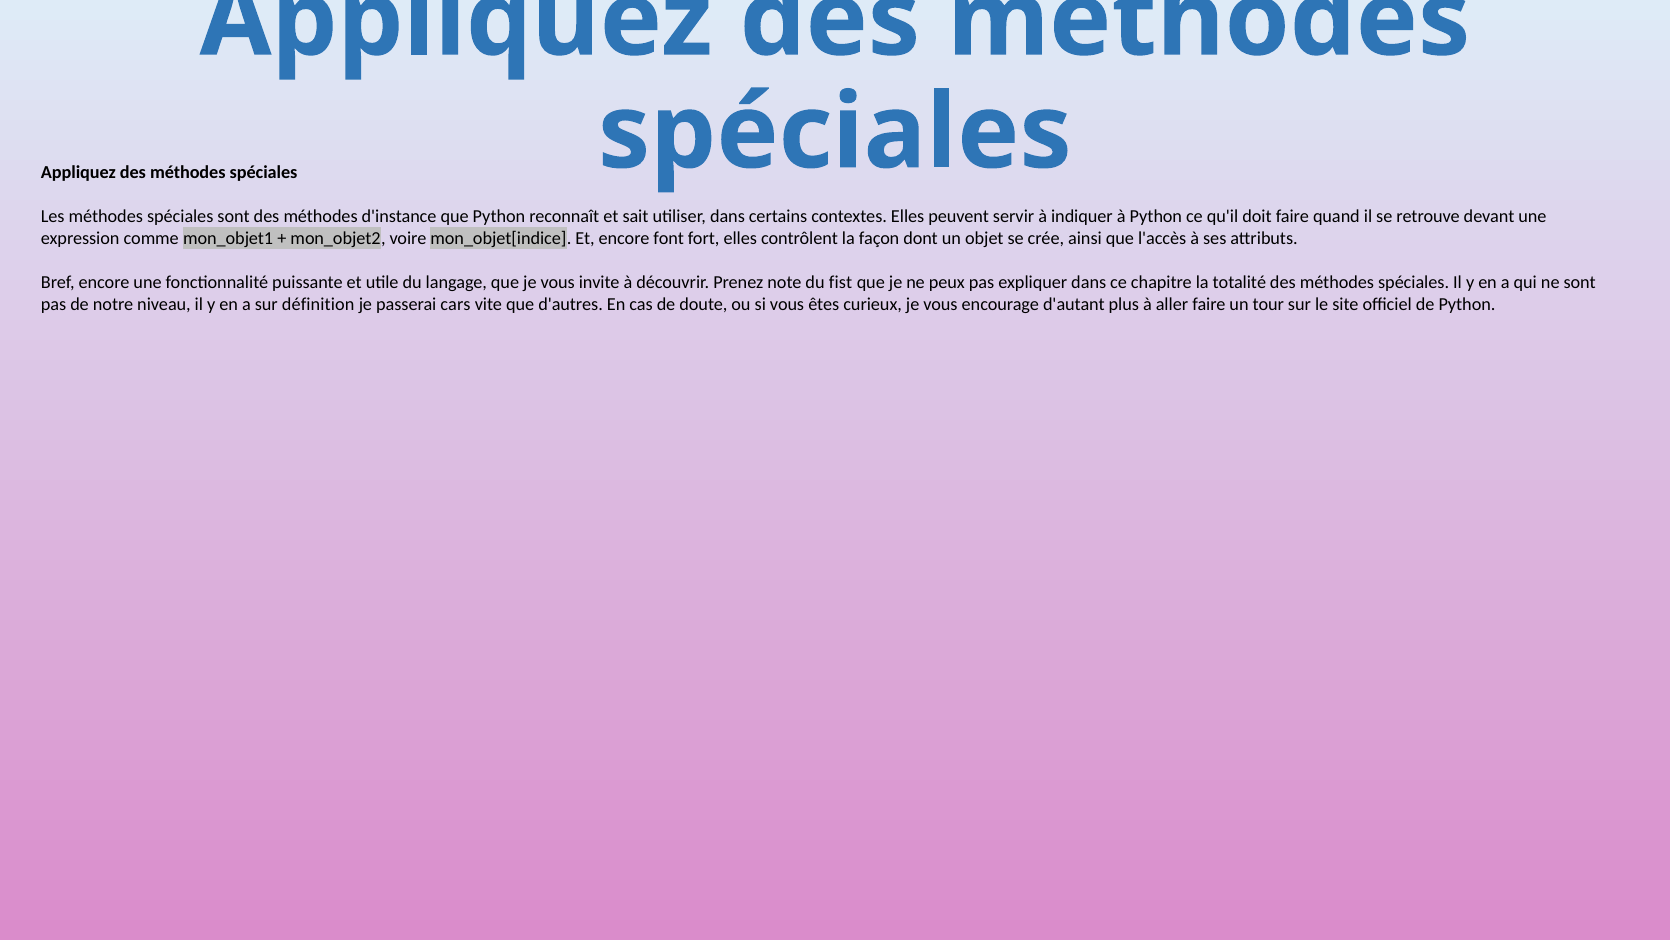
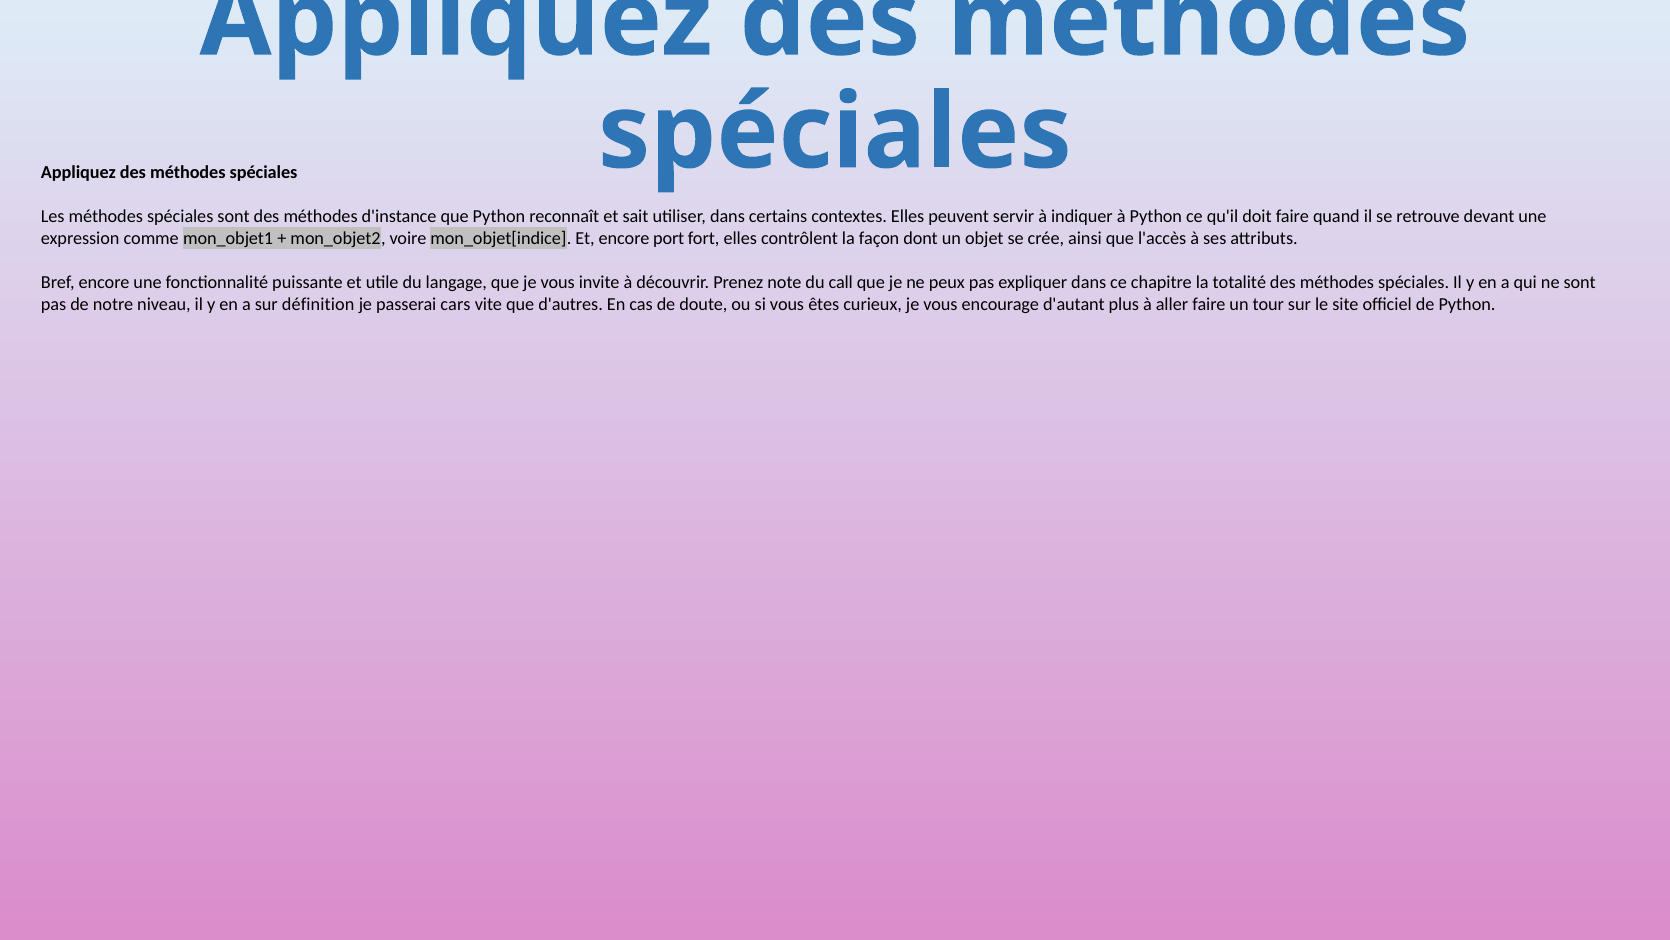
font: font -> port (669, 238)
fist: fist -> call (841, 282)
